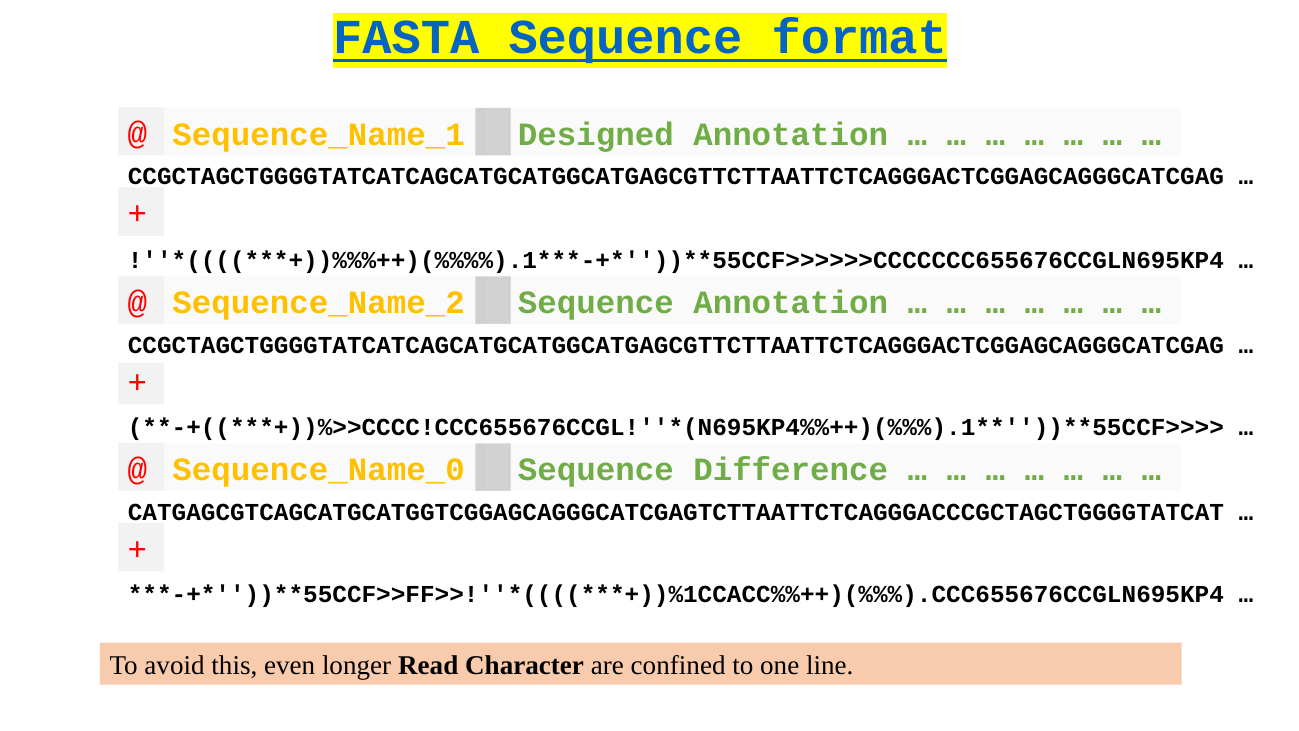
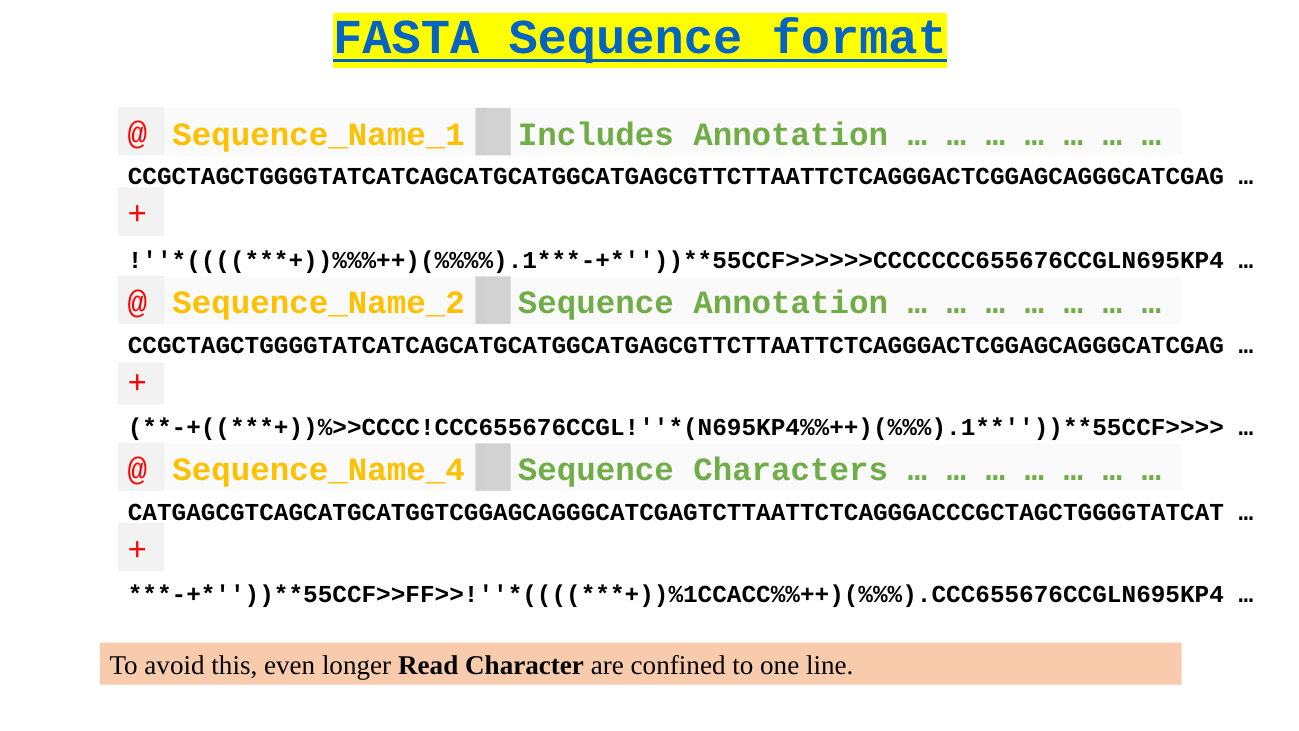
Designed: Designed -> Includes (596, 134)
Difference: Difference -> Characters (791, 470)
Sequence_Name_0: Sequence_Name_0 -> Sequence_Name_4 (319, 470)
